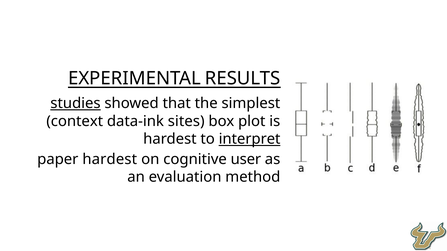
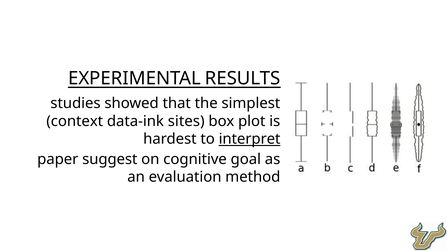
studies underline: present -> none (76, 104)
paper hardest: hardest -> suggest (110, 160)
user: user -> goal (246, 160)
